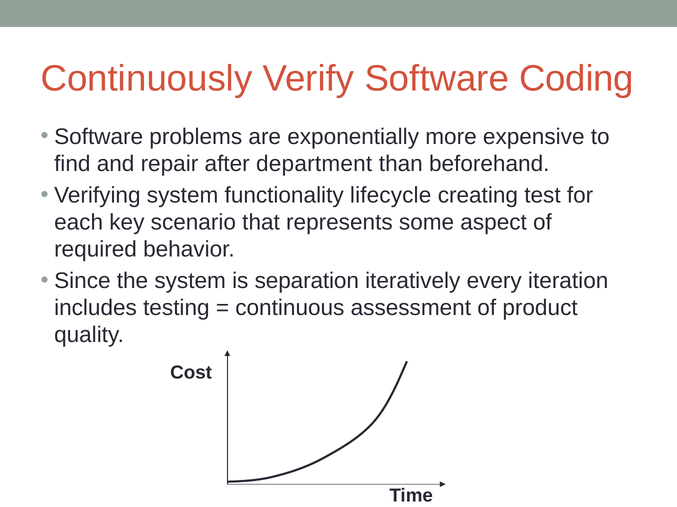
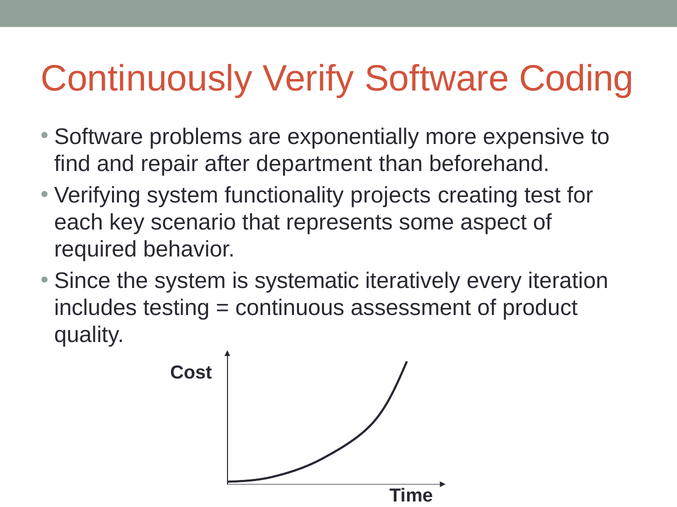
lifecycle: lifecycle -> projects (391, 196)
separation: separation -> systematic (307, 281)
